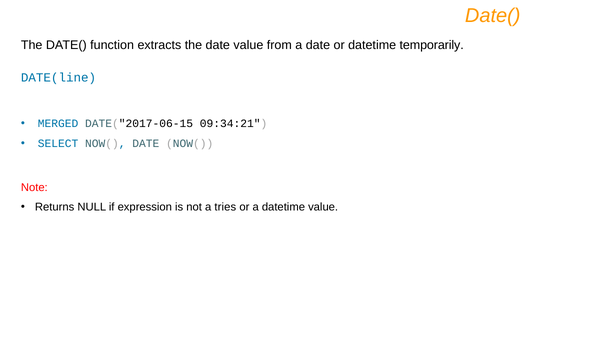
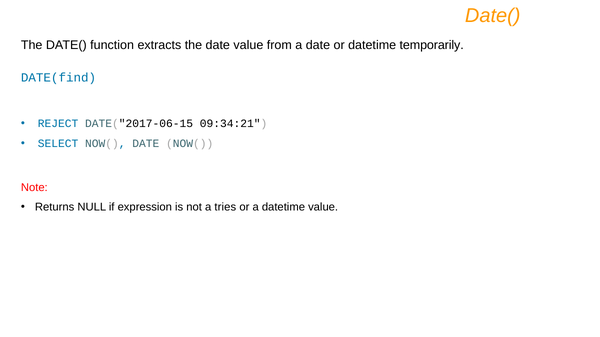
DATE(line: DATE(line -> DATE(find (58, 78)
MERGED: MERGED -> REJECT (58, 124)
